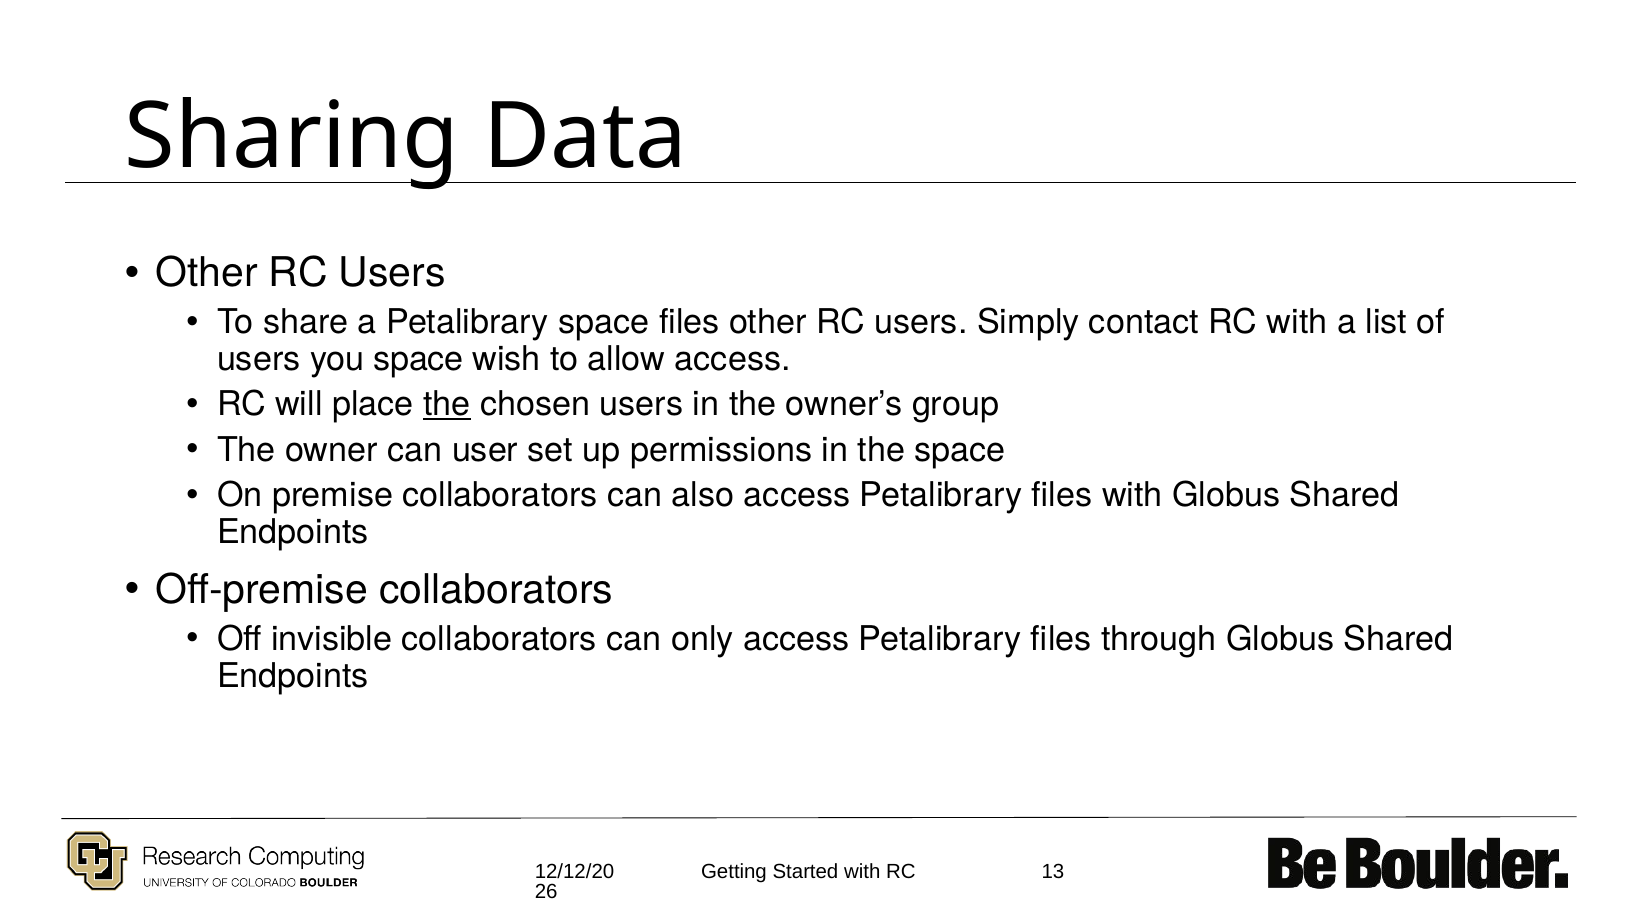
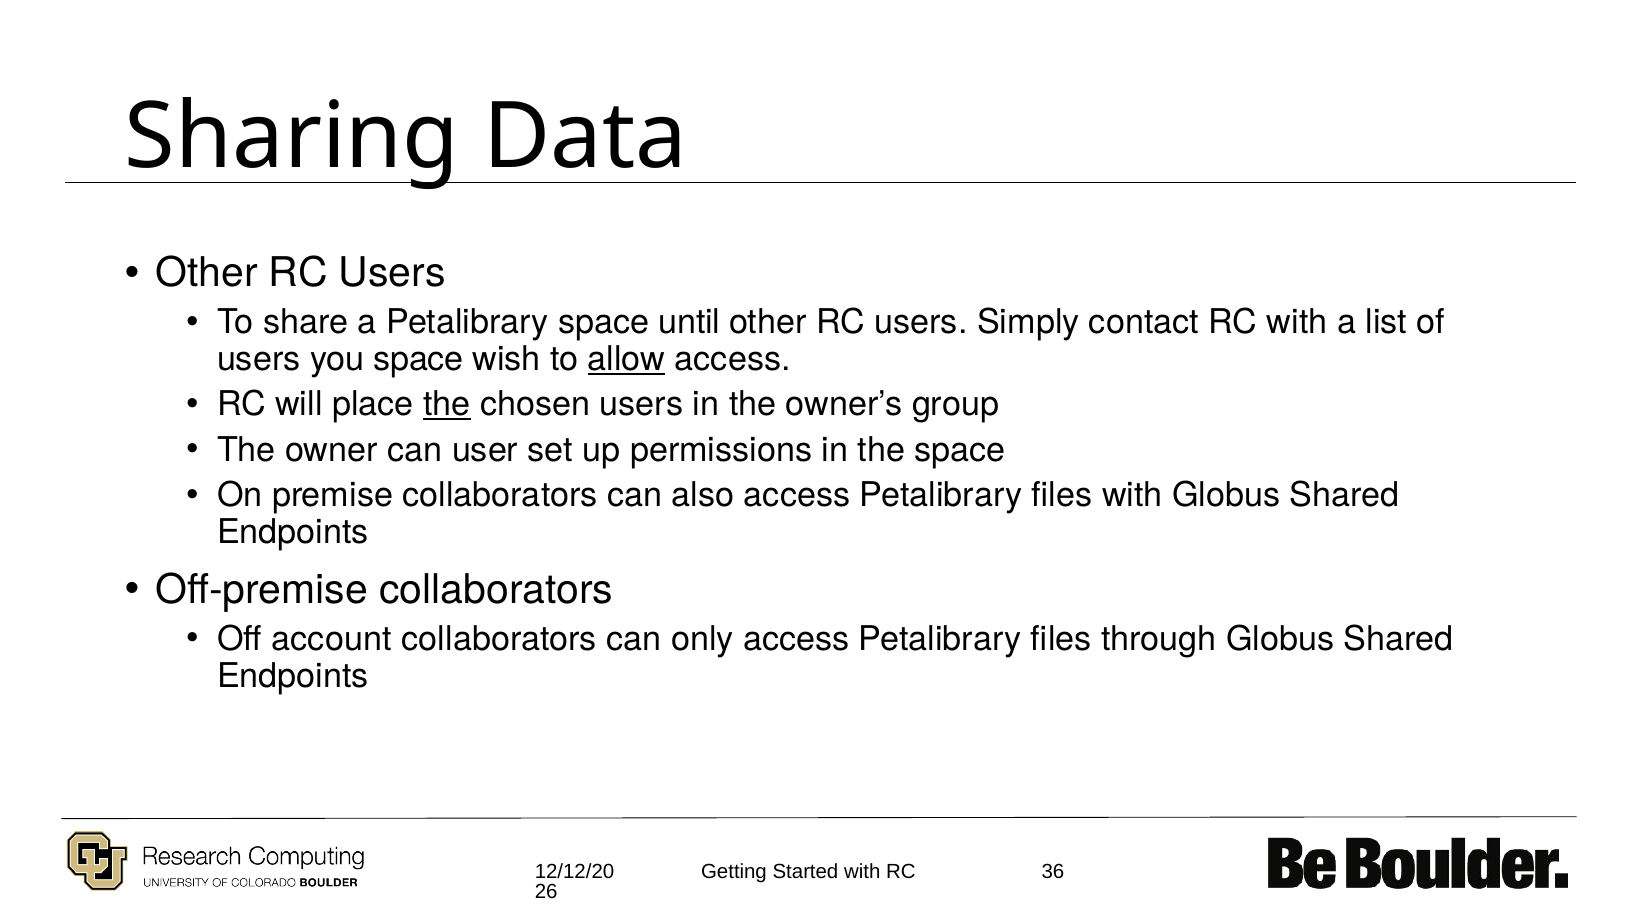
space files: files -> until (690, 322)
allow underline: none -> present (627, 359)
invisible: invisible -> account (332, 639)
13: 13 -> 36 (1053, 872)
